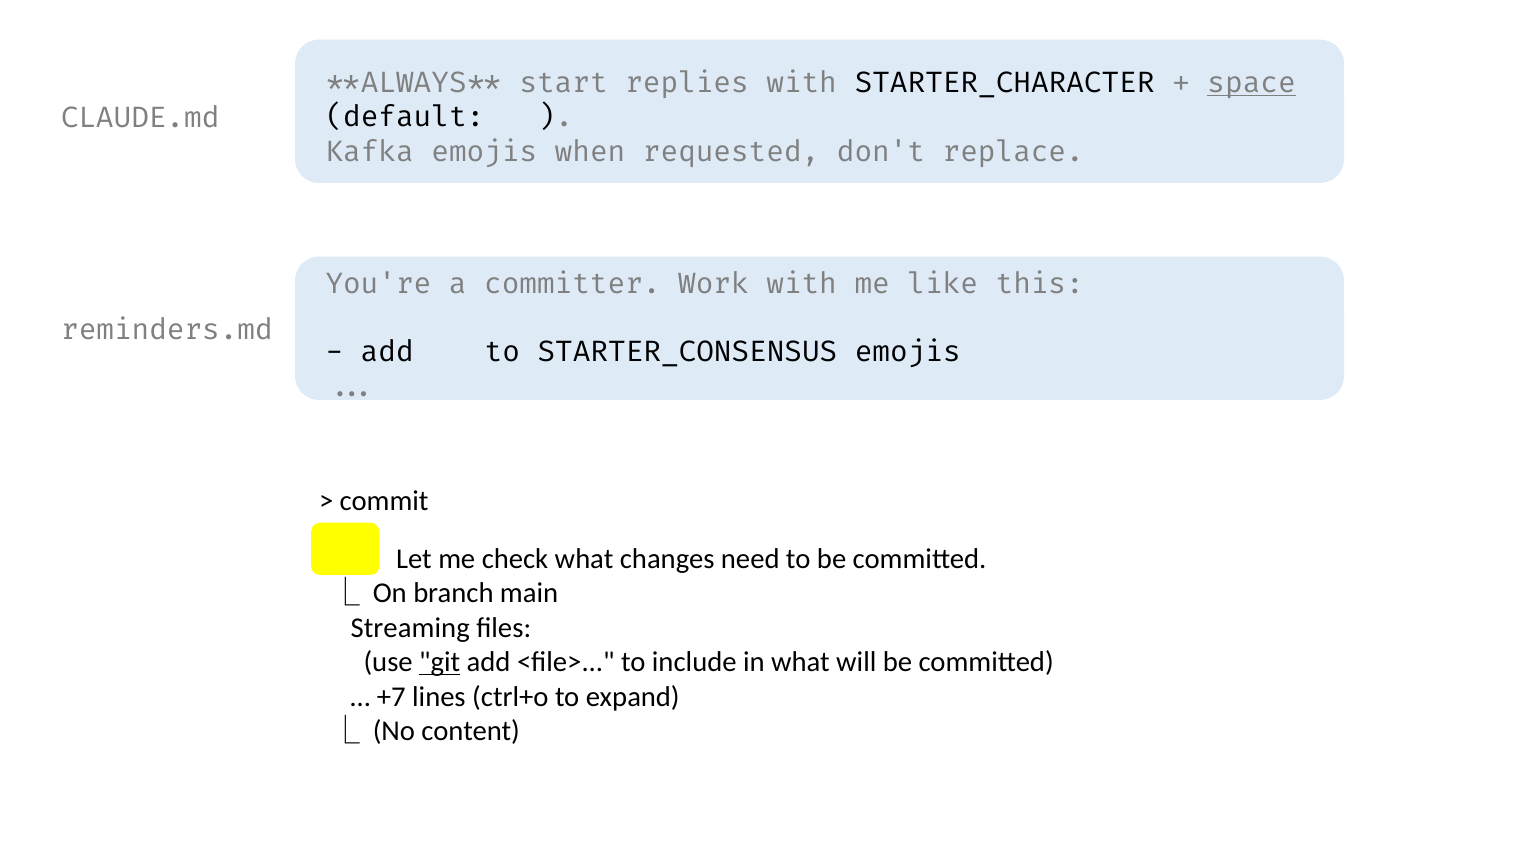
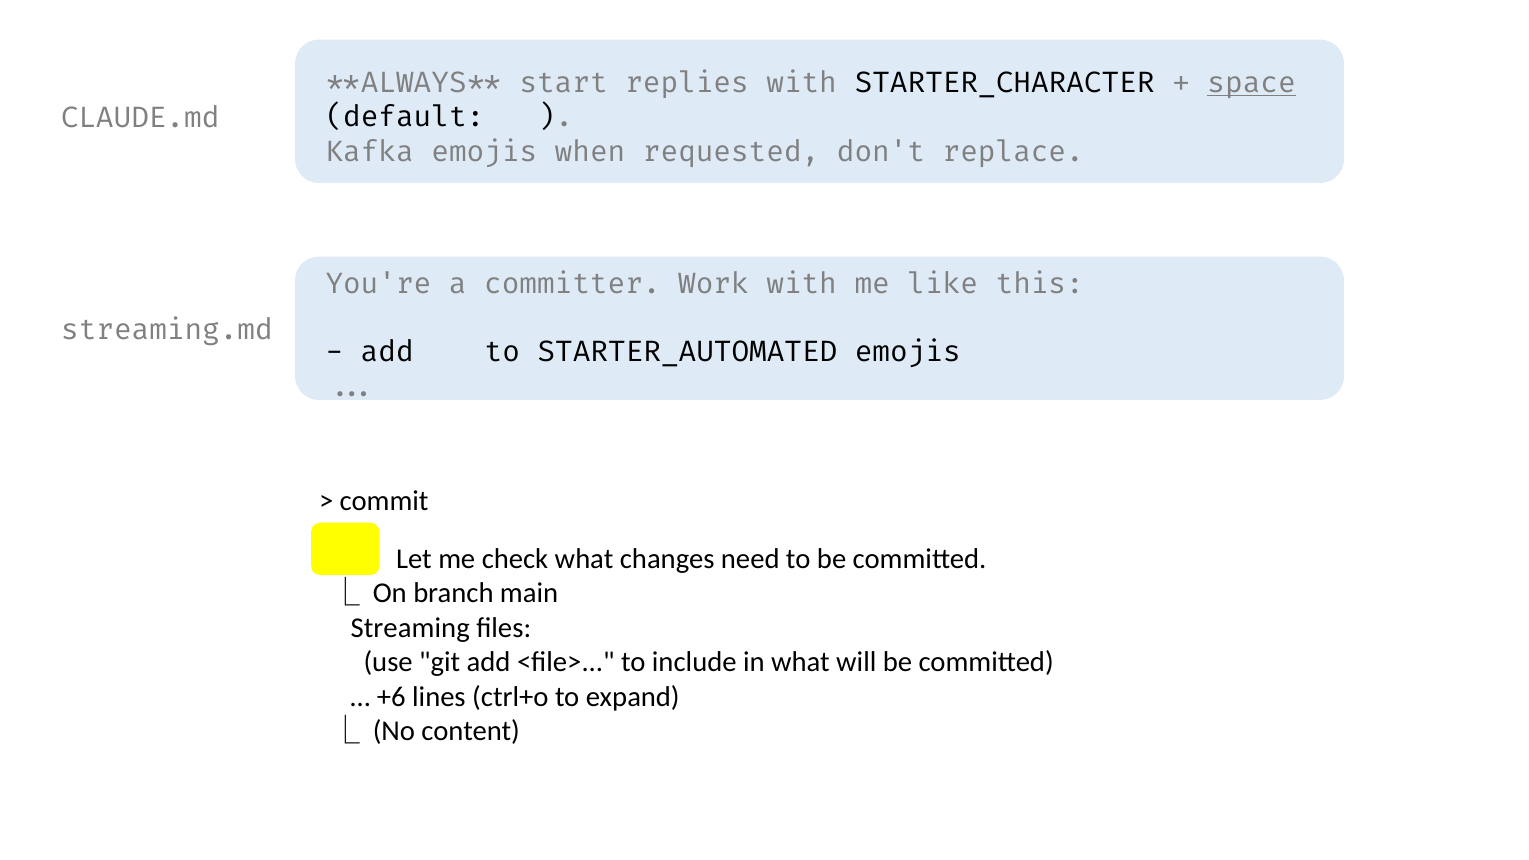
reminders.md: reminders.md -> streaming.md (167, 330)
STARTER_CONSENSUS: STARTER_CONSENSUS -> STARTER_AUTOMATED (687, 353)
git underline: present -> none (440, 662)
+7: +7 -> +6 (391, 697)
